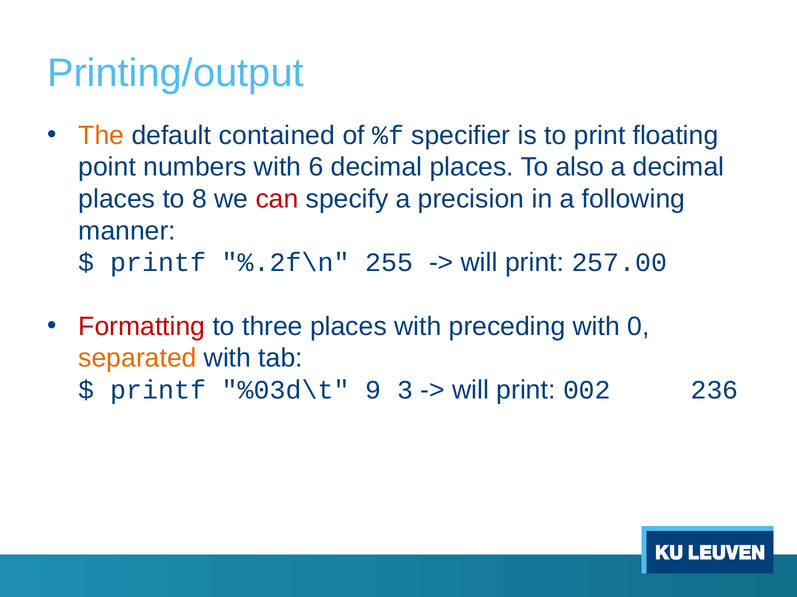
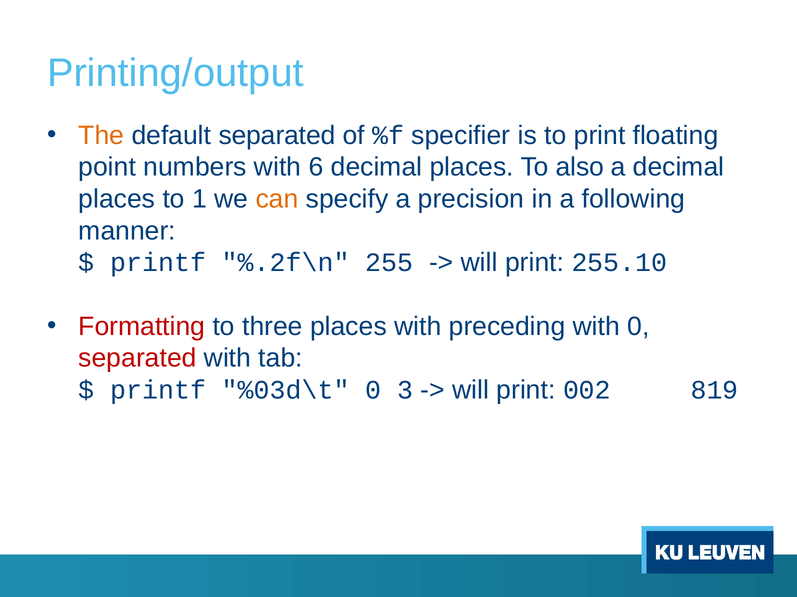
default contained: contained -> separated (277, 135)
8: 8 -> 1 (200, 199)
can colour: red -> orange (277, 199)
257.00: 257.00 -> 255.10 (619, 263)
separated colour: orange -> red (138, 359)
%03d\t 9: 9 -> 0 (373, 391)
236: 236 -> 819 (715, 391)
